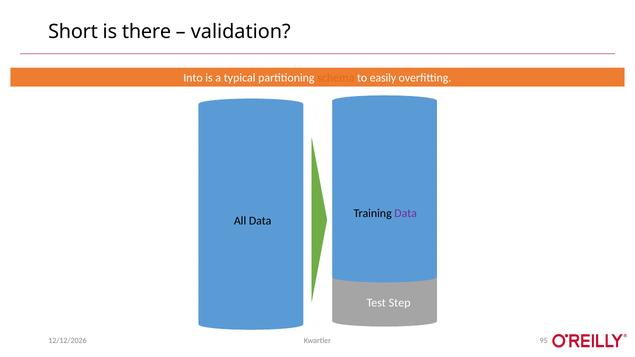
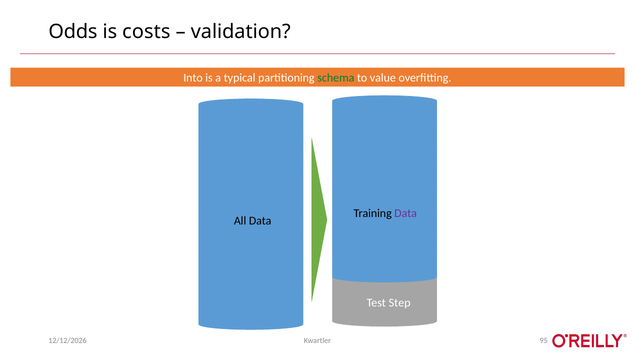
Short: Short -> Odds (73, 32)
there: there -> costs (146, 32)
schema colour: orange -> green (336, 78)
easily: easily -> value (383, 78)
